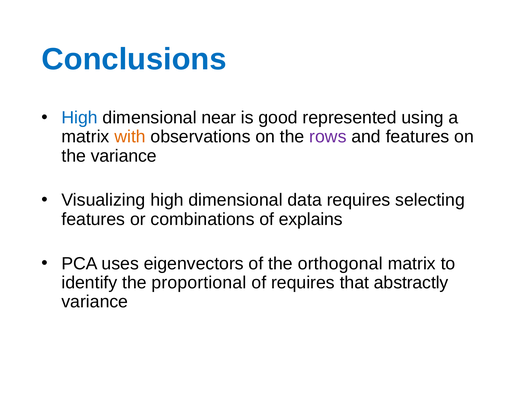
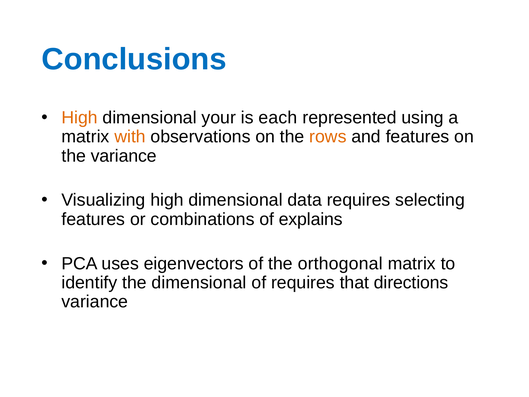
High colour: blue -> orange (80, 118)
near: near -> your (219, 118)
good: good -> each (278, 118)
rows colour: purple -> orange (328, 137)
the proportional: proportional -> dimensional (199, 282)
abstractly: abstractly -> directions (411, 282)
